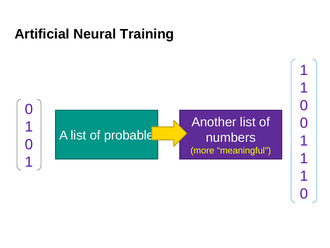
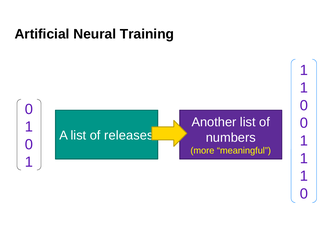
probable: probable -> releases (129, 135)
